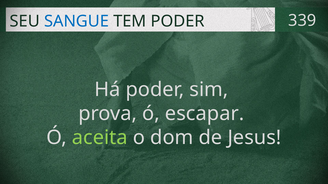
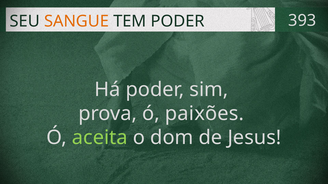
SANGUE colour: blue -> orange (77, 21)
339: 339 -> 393 (302, 21)
escapar: escapar -> paixões (204, 114)
